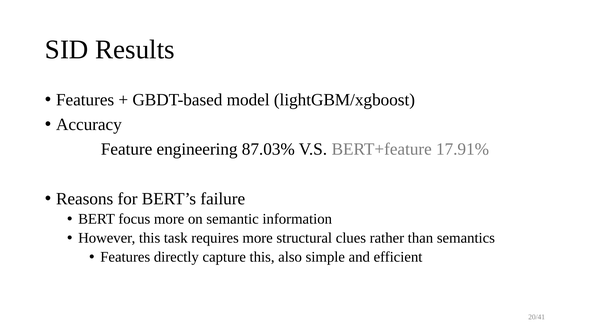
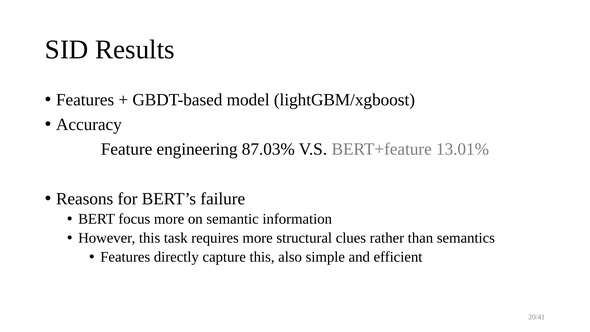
17.91%: 17.91% -> 13.01% (463, 149)
